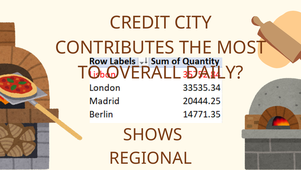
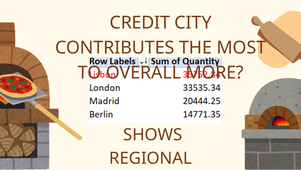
DAILY: DAILY -> MORE (215, 72)
